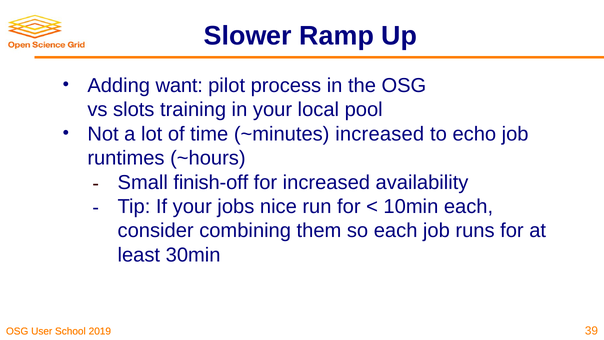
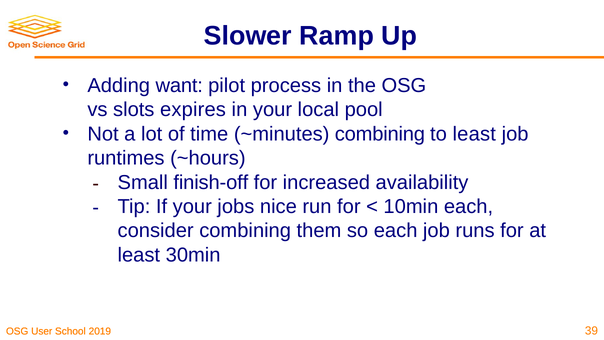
training: training -> expires (193, 110)
~minutes increased: increased -> combining (380, 134)
to echo: echo -> least (474, 134)
